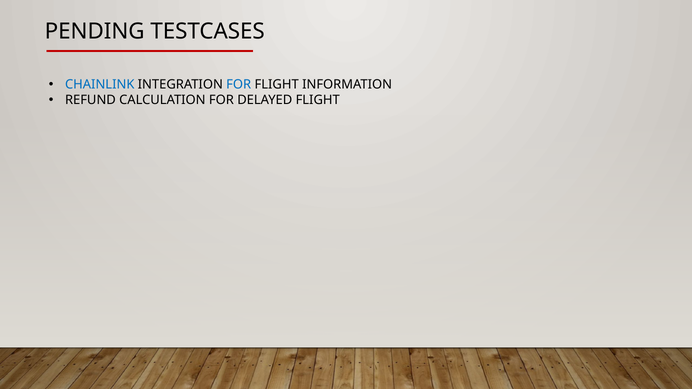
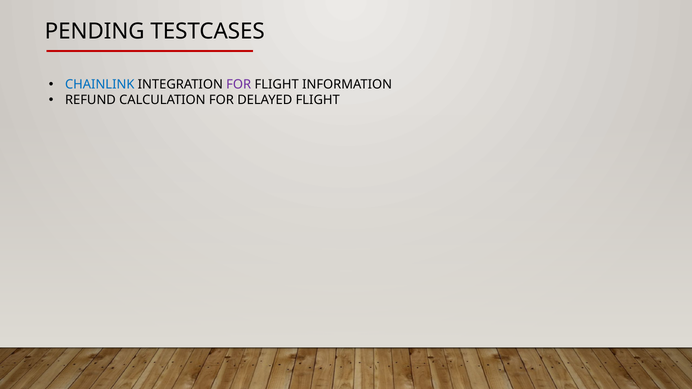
FOR colour: blue -> purple (239, 85)
